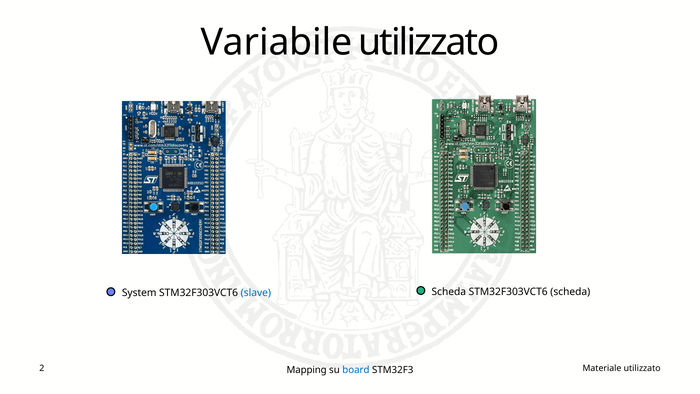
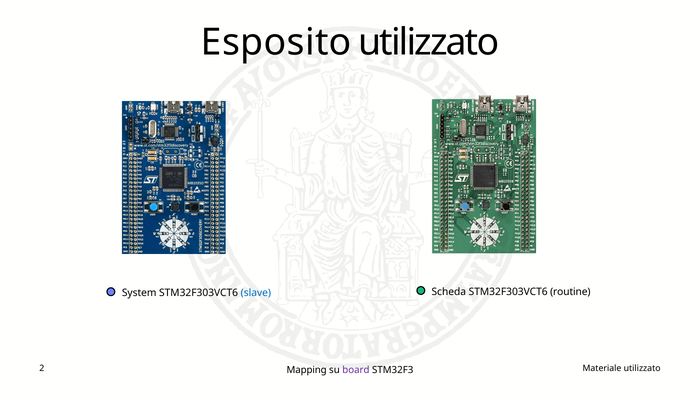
Variabile: Variabile -> Esposito (276, 42)
STM32F303VCT6 scheda: scheda -> routine (570, 292)
board colour: blue -> purple (356, 370)
